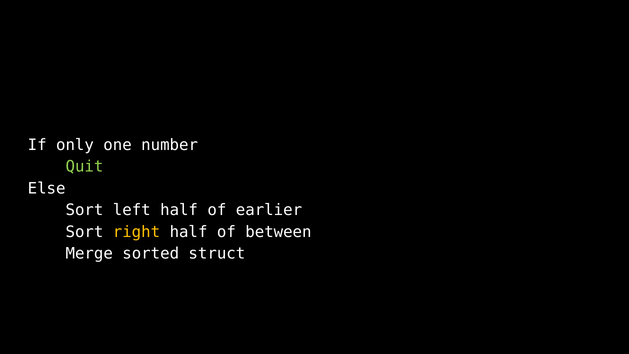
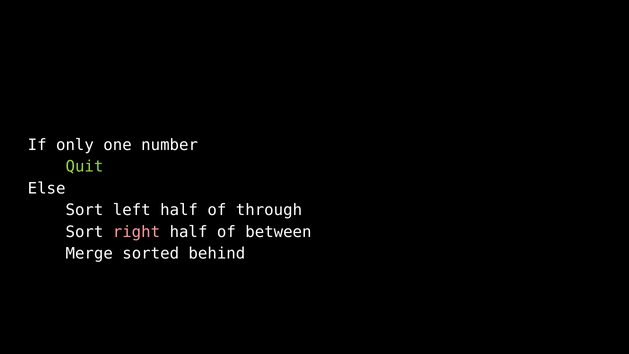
earlier: earlier -> through (269, 210)
right colour: yellow -> pink (136, 232)
struct: struct -> behind (217, 253)
